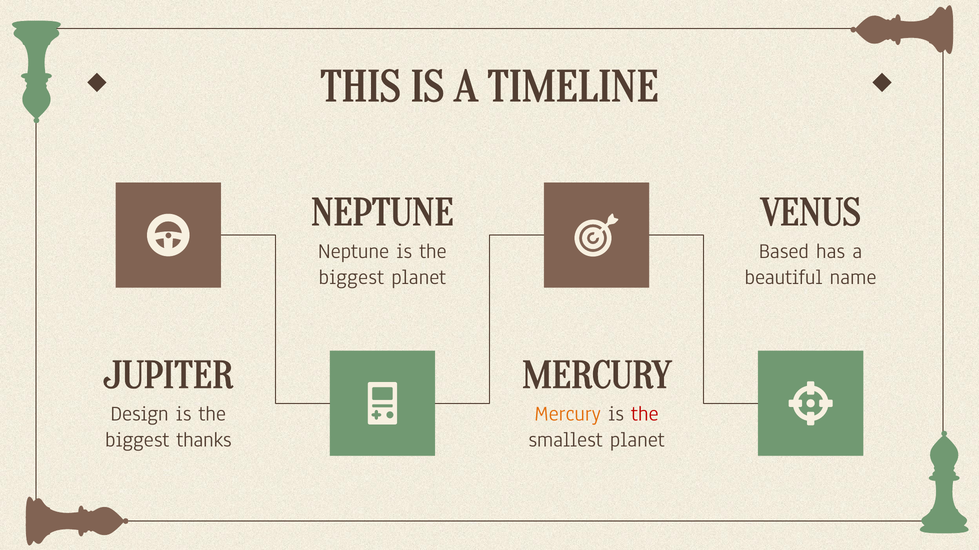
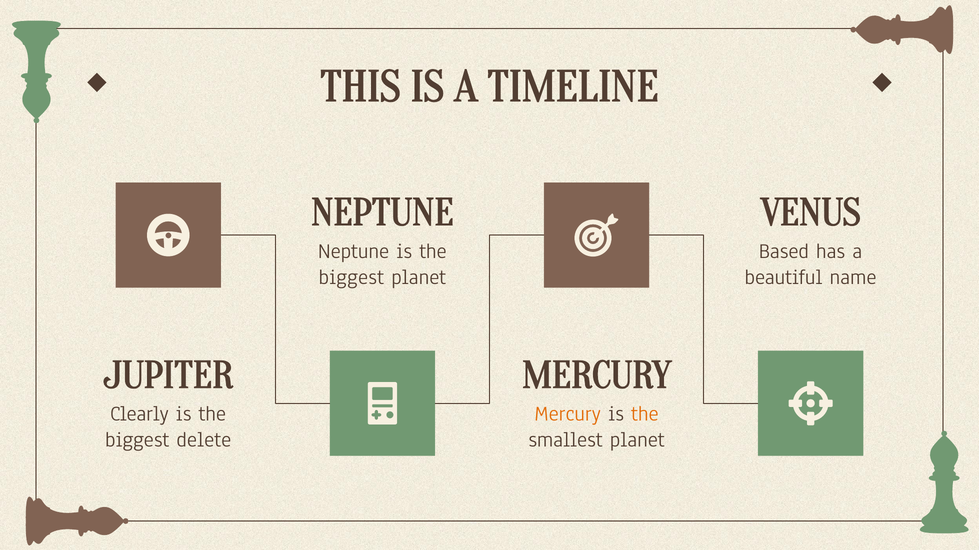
Design: Design -> Clearly (139, 414)
the colour: red -> orange (645, 414)
thanks: thanks -> delete (204, 440)
